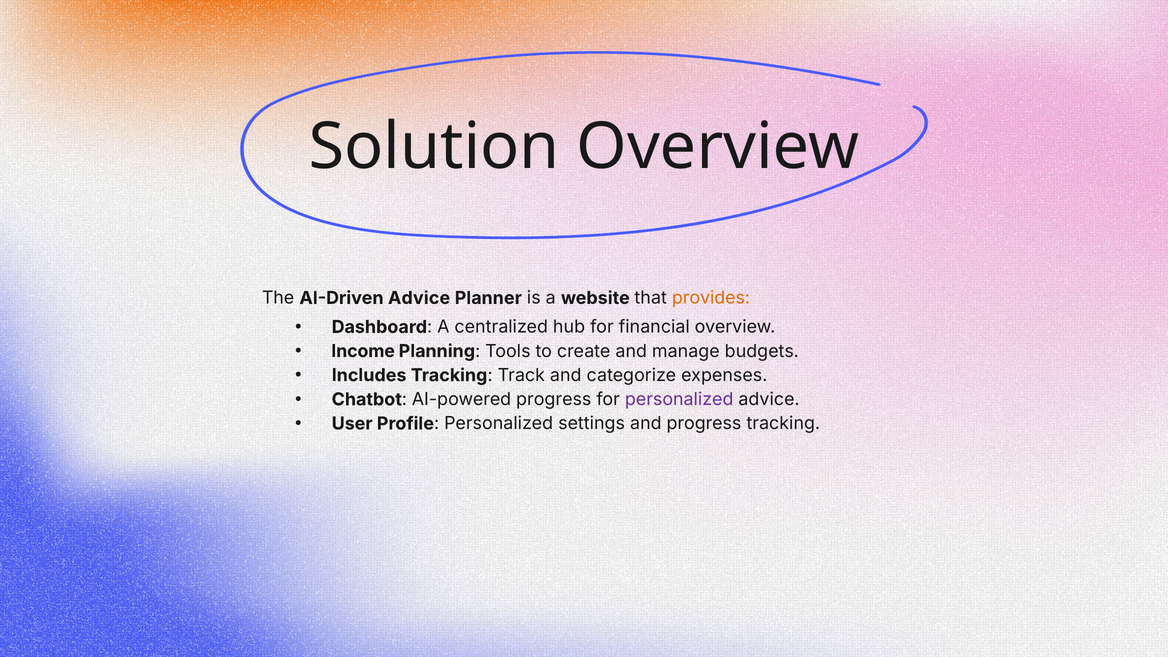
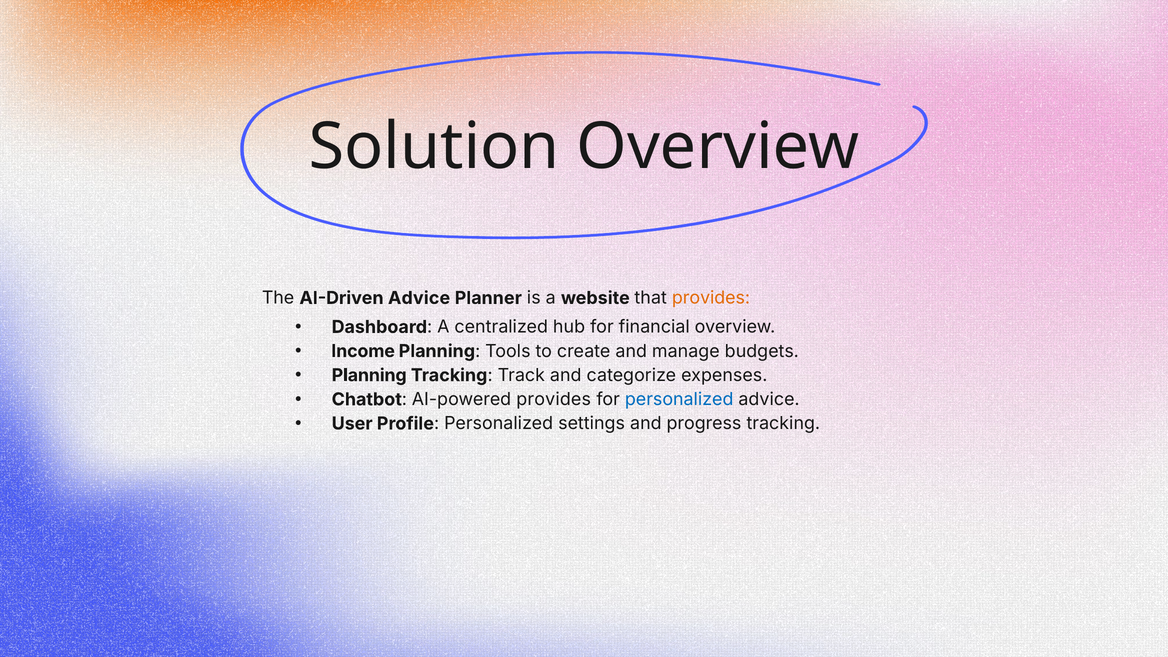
Includes: Includes -> Planning (369, 375)
AI-powered progress: progress -> provides (554, 399)
personalized colour: purple -> blue (679, 399)
